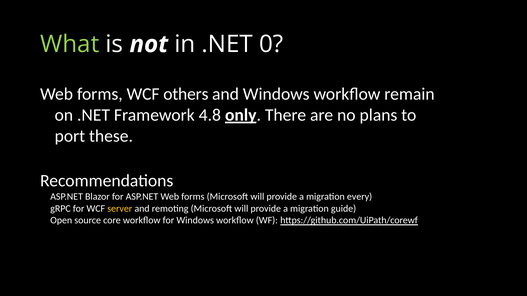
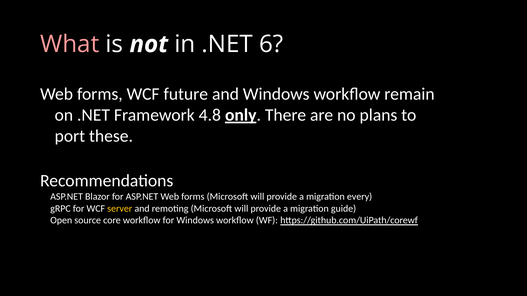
What colour: light green -> pink (70, 44)
0: 0 -> 6 (271, 44)
others: others -> future (186, 94)
